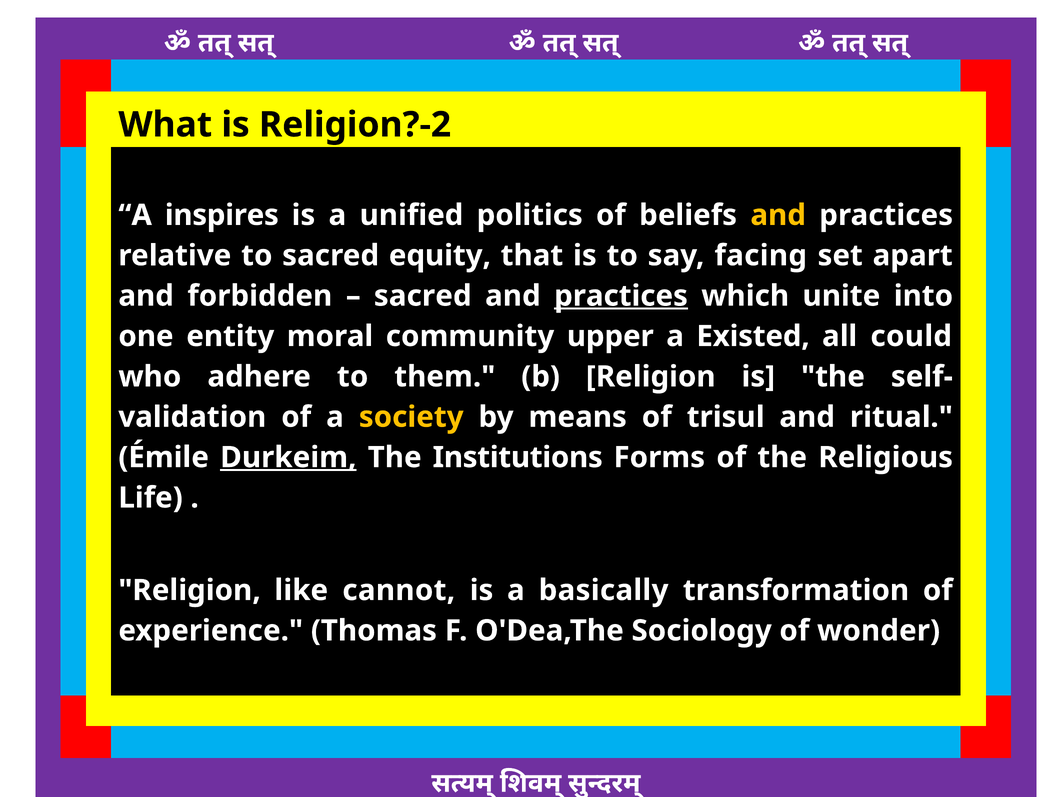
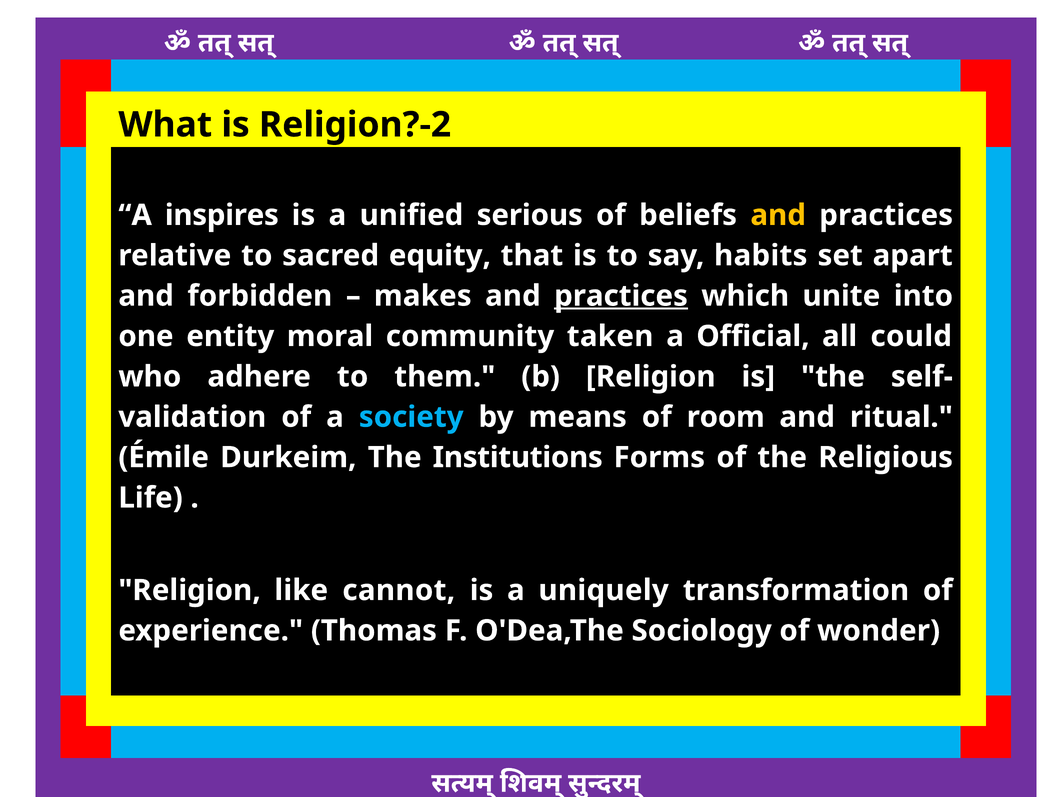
politics: politics -> serious (530, 215)
facing: facing -> habits (761, 256)
sacred: sacred -> makes (423, 296)
upper: upper -> taken (610, 336)
Existed: Existed -> Official (753, 336)
society colour: yellow -> light blue (411, 417)
trisul: trisul -> room (726, 417)
Durkeim underline: present -> none (288, 458)
basically: basically -> uniquely (604, 591)
